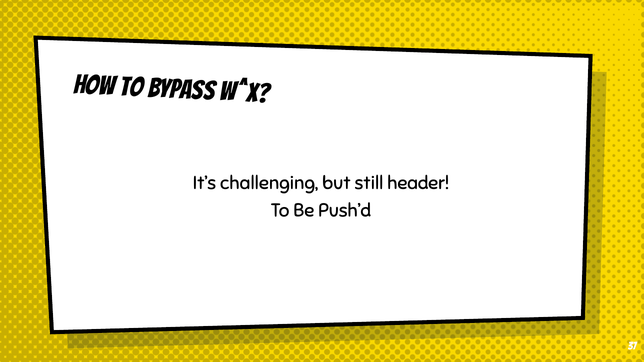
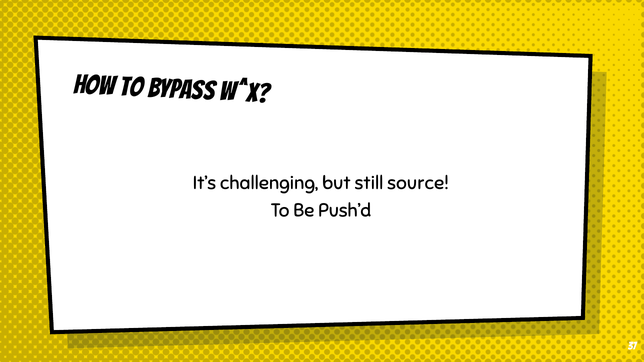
header: header -> source (418, 183)
